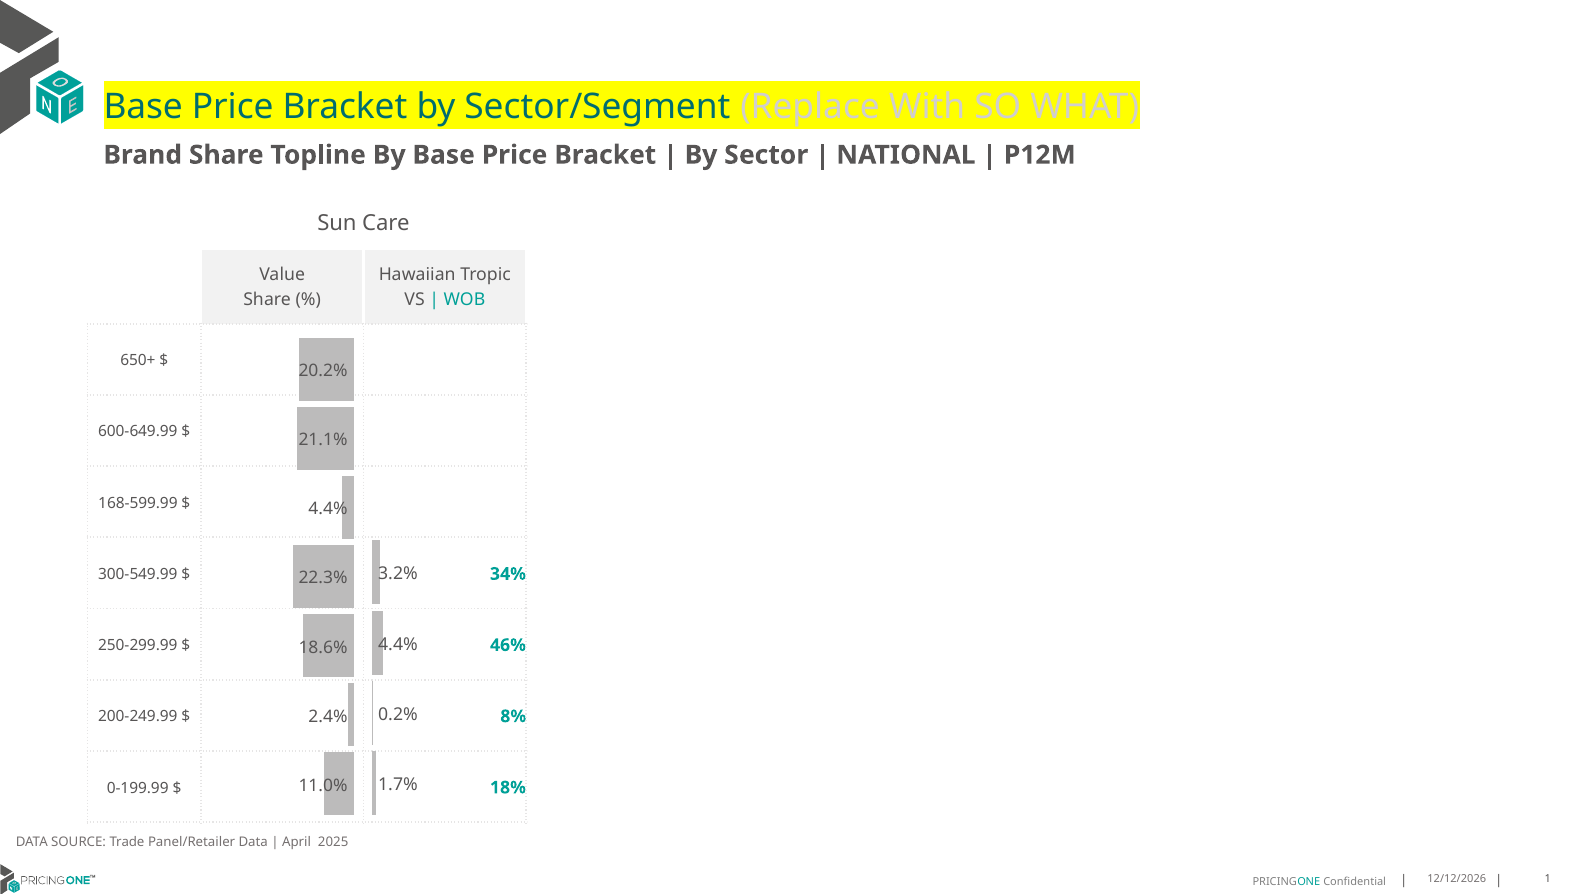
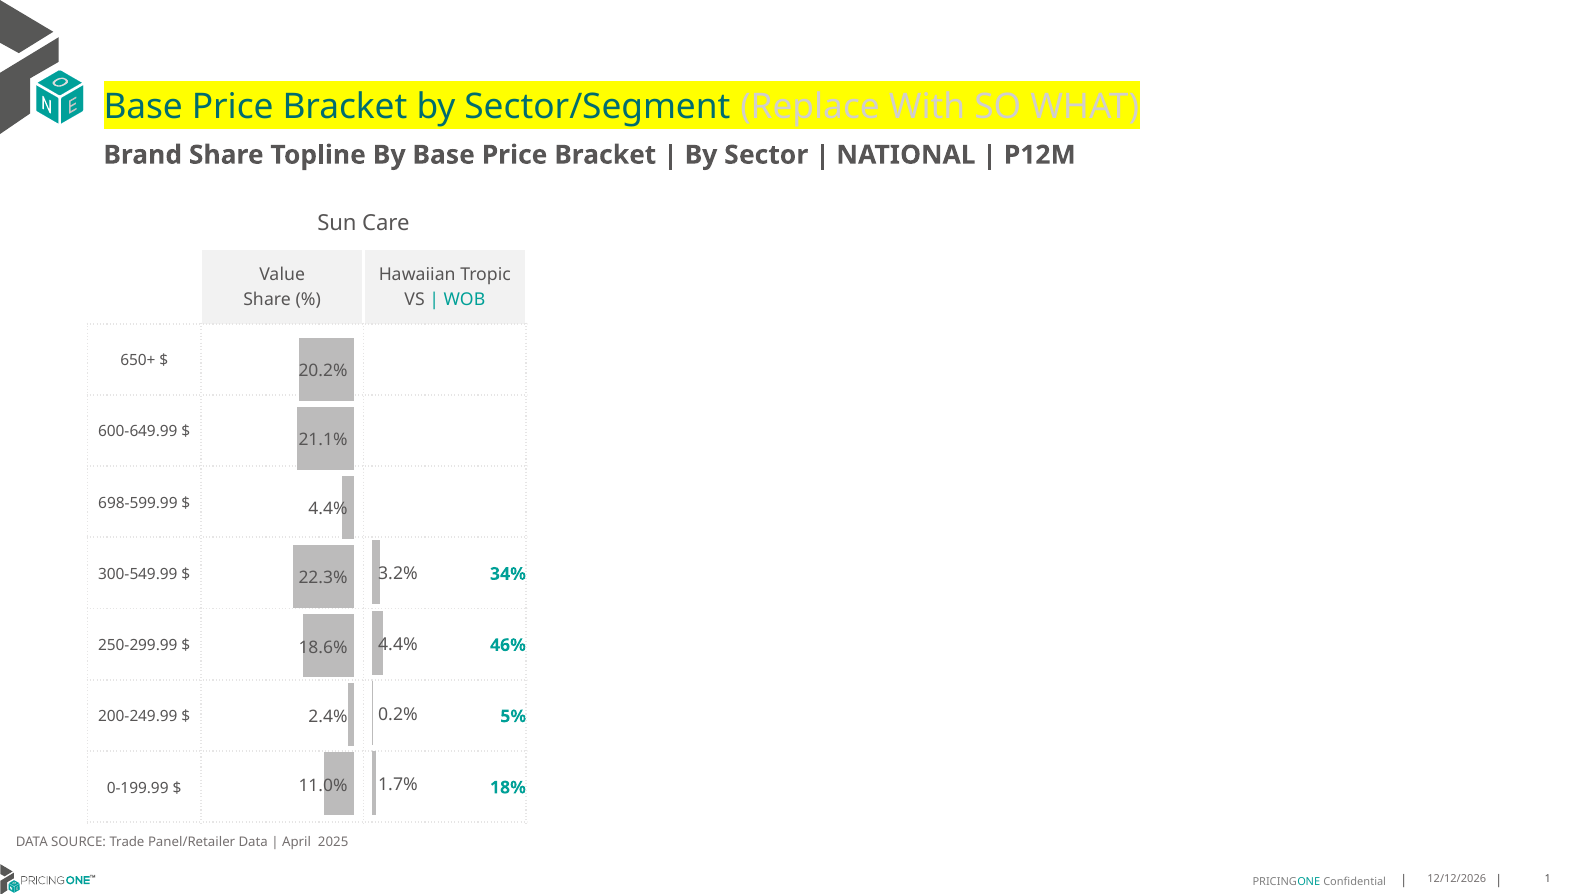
168-599.99: 168-599.99 -> 698-599.99 (138, 503)
8%: 8% -> 5% (513, 717)
